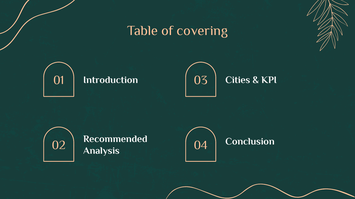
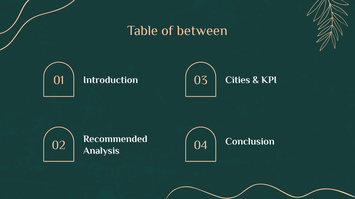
covering: covering -> between (202, 31)
